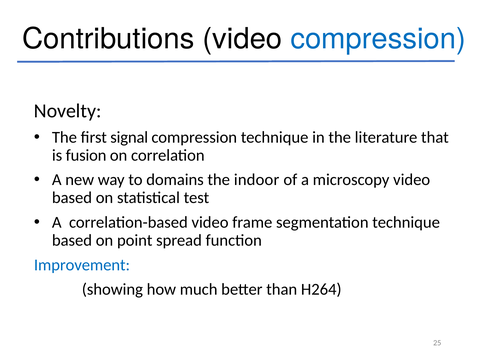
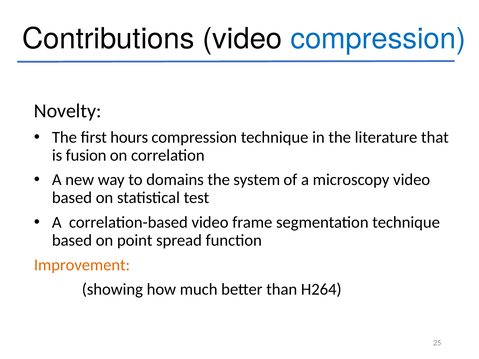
signal: signal -> hours (129, 137)
indoor: indoor -> system (257, 180)
Improvement colour: blue -> orange (82, 265)
